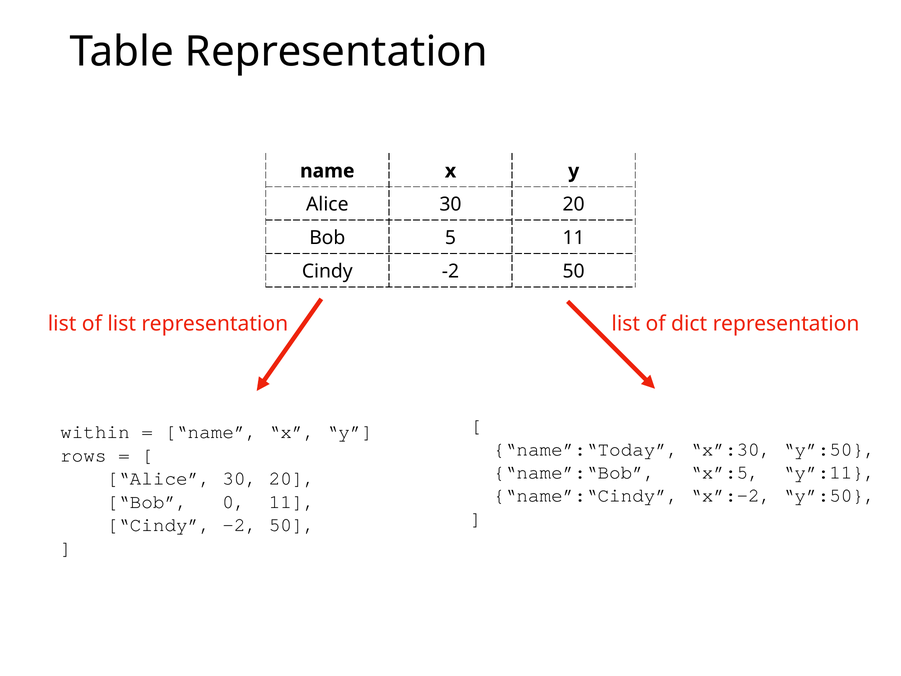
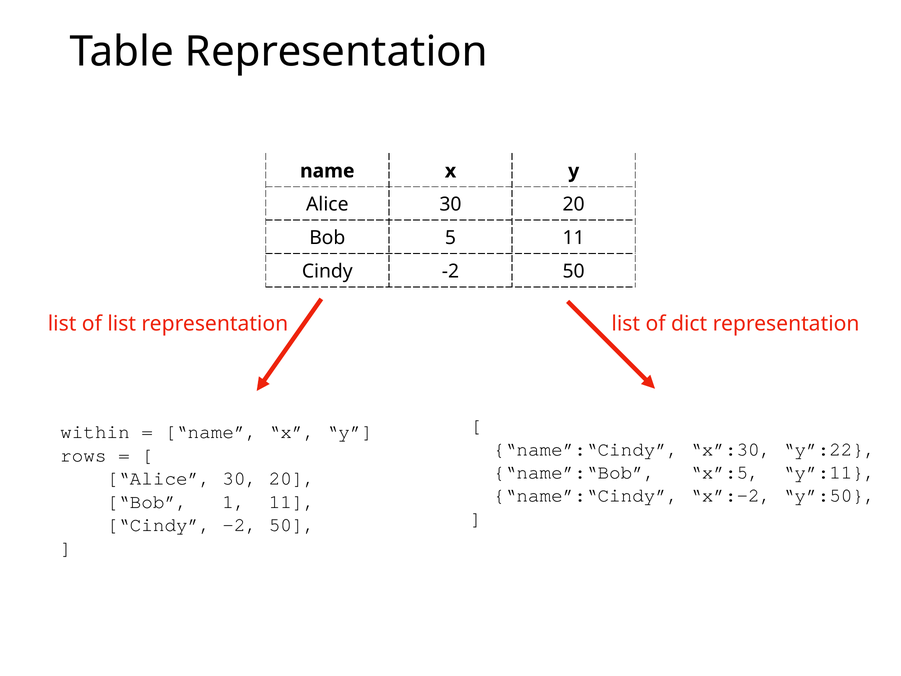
name”:“Today: name”:“Today -> name”:“Cindy (586, 449)
x”:30 y”:50: y”:50 -> y”:22 (829, 449)
0: 0 -> 1 (234, 502)
